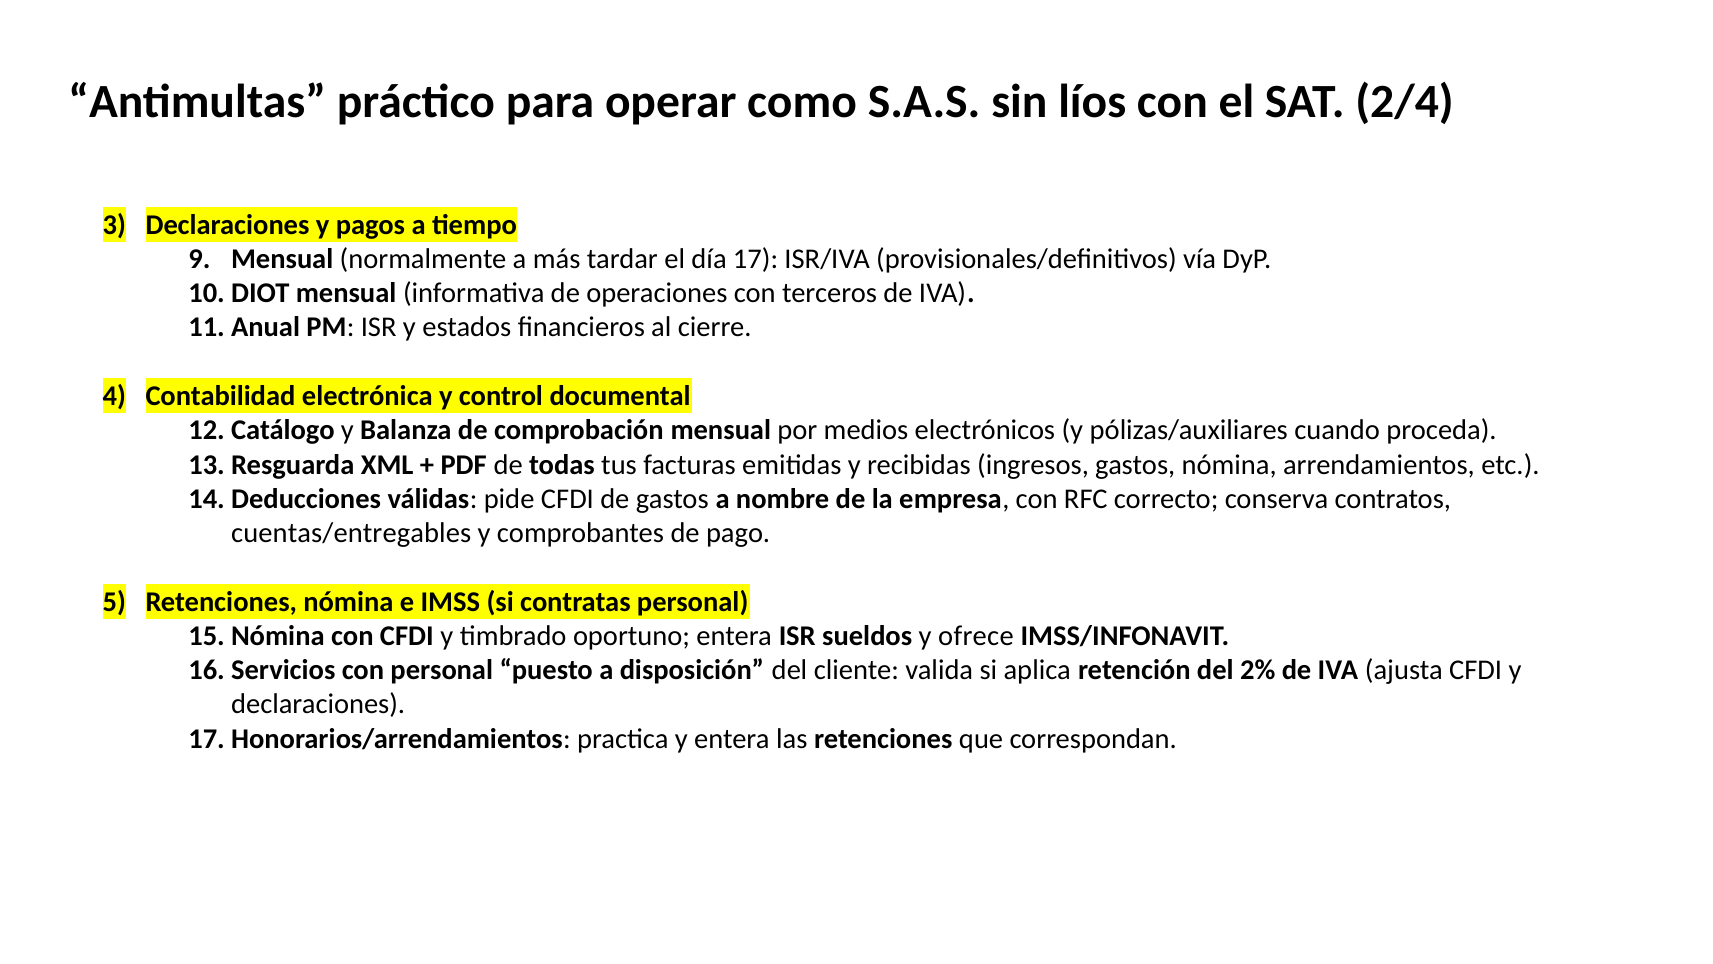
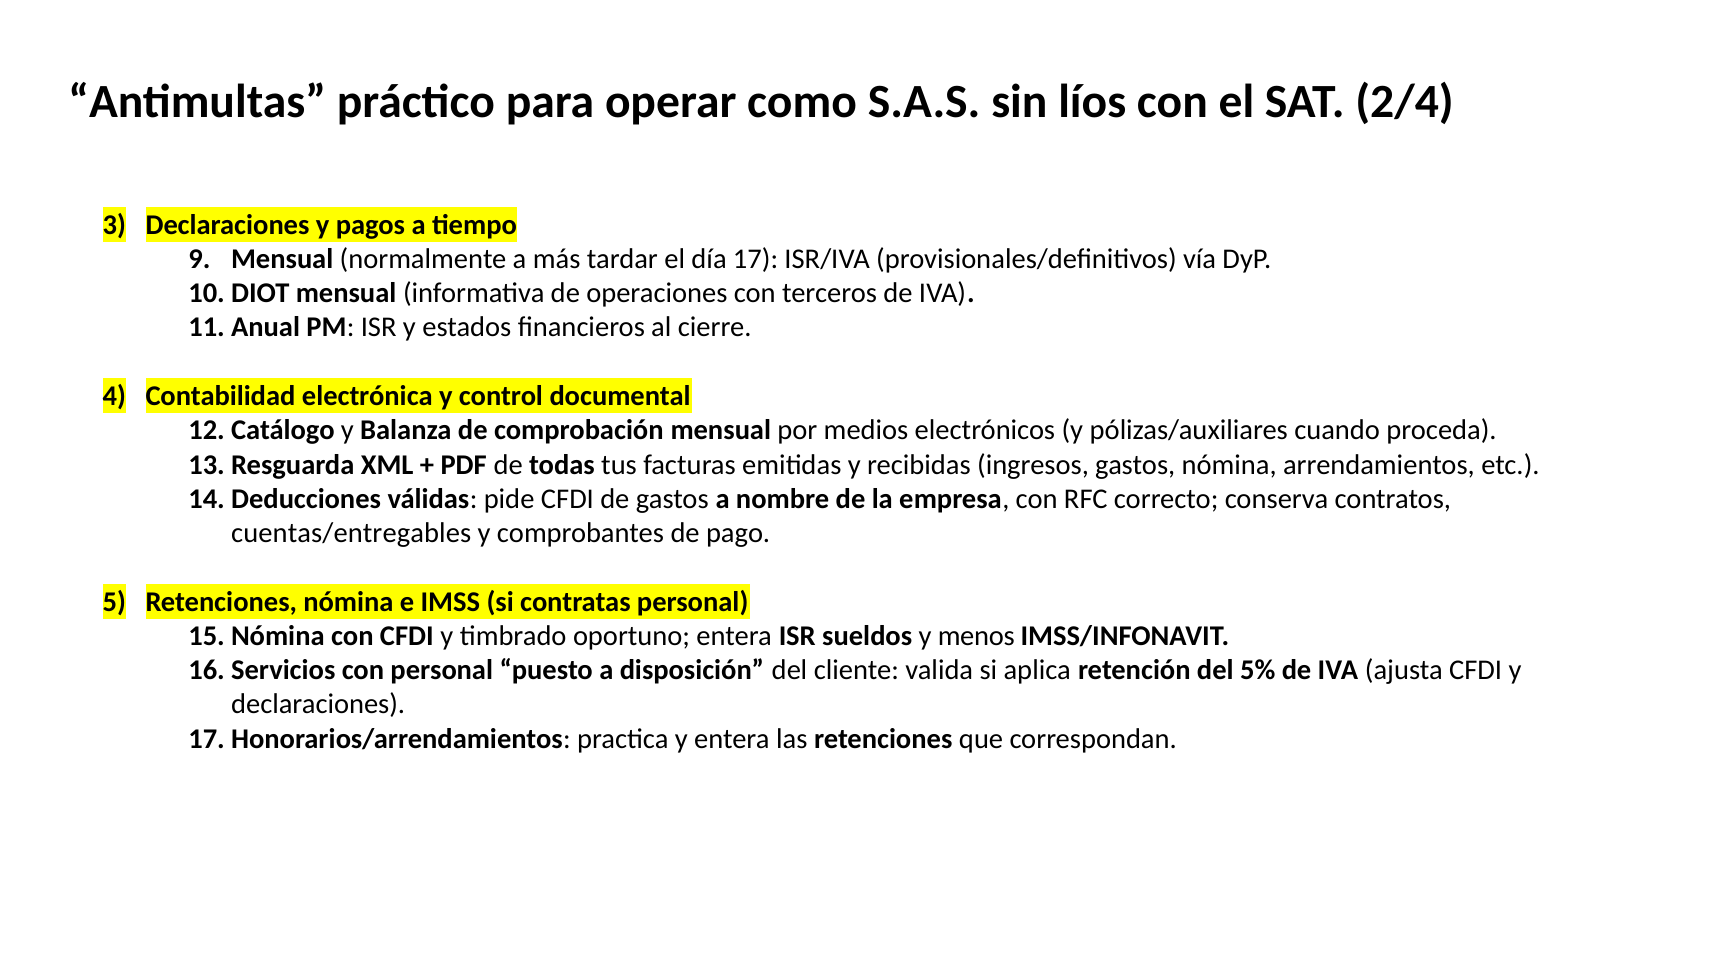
ofrece: ofrece -> menos (976, 636)
2%: 2% -> 5% (1258, 670)
